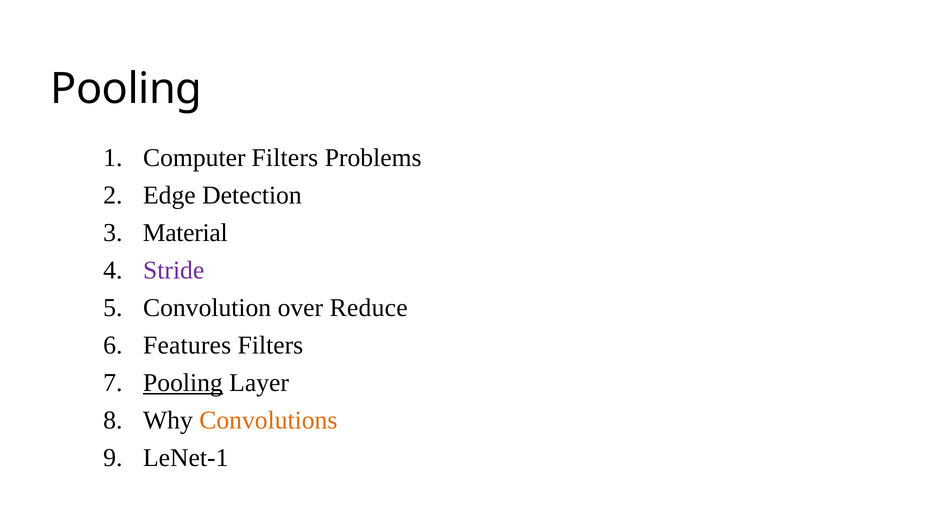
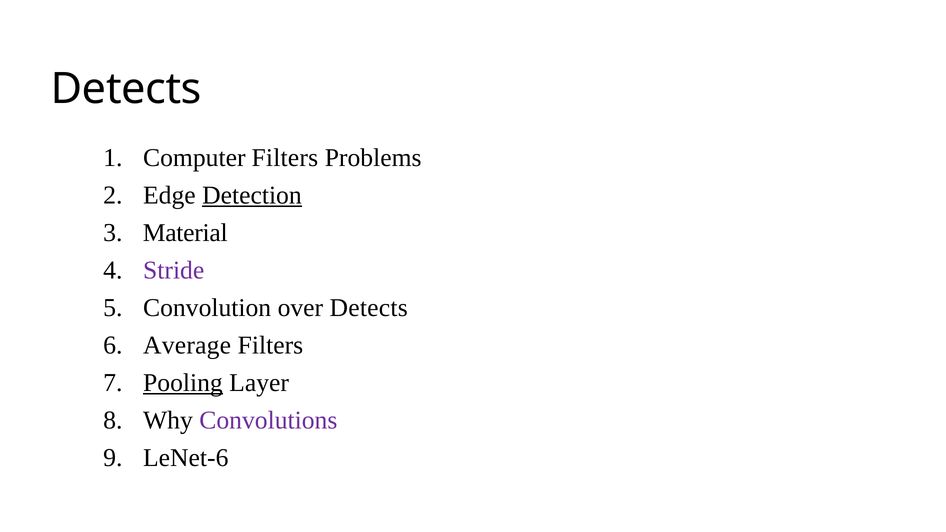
Pooling: Pooling -> Detects (126, 89)
Detection underline: none -> present (252, 195)
over Reduce: Reduce -> Detects (369, 308)
Features: Features -> Average (187, 345)
Convolutions colour: orange -> purple (268, 420)
LeNet-1: LeNet-1 -> LeNet-6 (186, 458)
